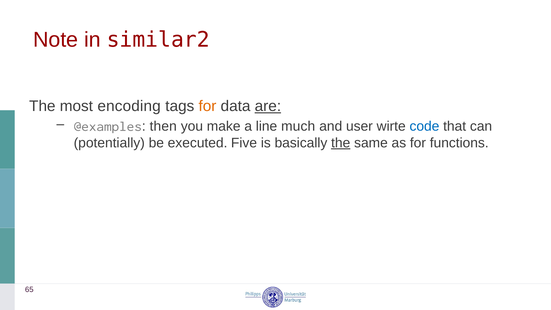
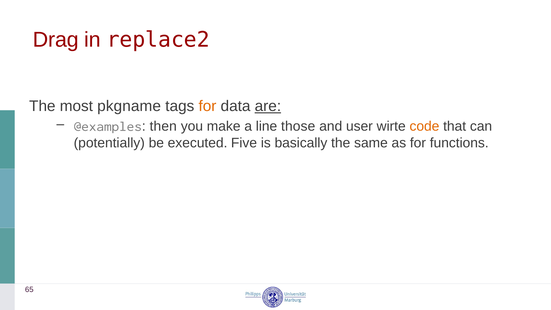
Note: Note -> Drag (56, 40)
similar2: similar2 -> replace2 (158, 40)
encoding: encoding -> pkgname (129, 106)
much: much -> those (298, 126)
code colour: blue -> orange (424, 126)
the underline: present -> none (341, 143)
